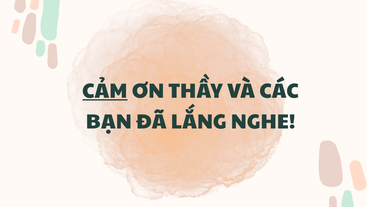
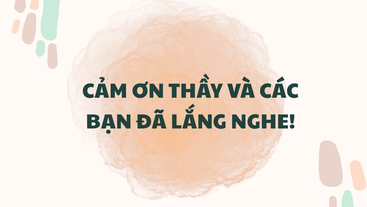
CẢM underline: present -> none (105, 91)
